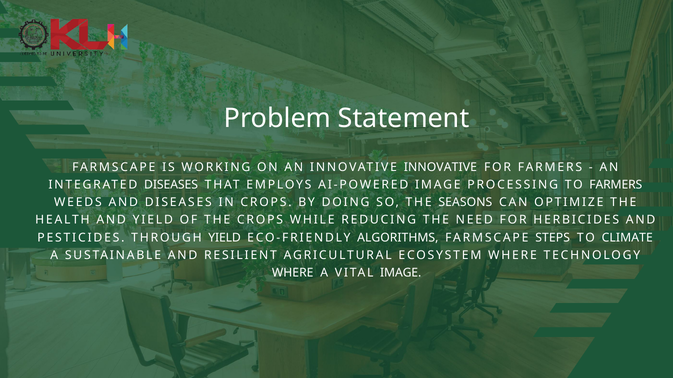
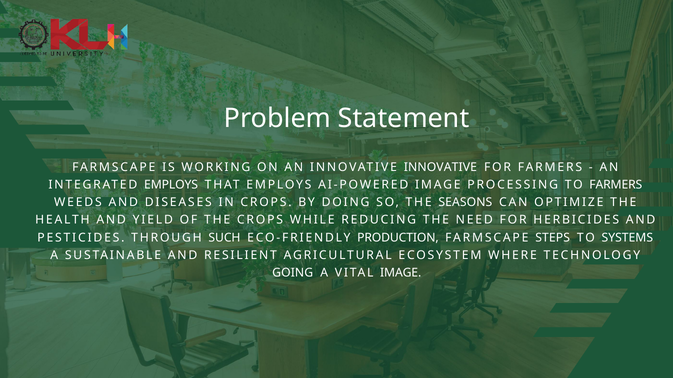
INTEGRATED DISEASES: DISEASES -> EMPLOYS (171, 185)
THROUGH YIELD: YIELD -> SUCH (224, 238)
ALGORITHMS: ALGORITHMS -> PRODUCTION (398, 238)
CLIMATE: CLIMATE -> SYSTEMS (627, 238)
WHERE: WHERE -> GOING (293, 273)
